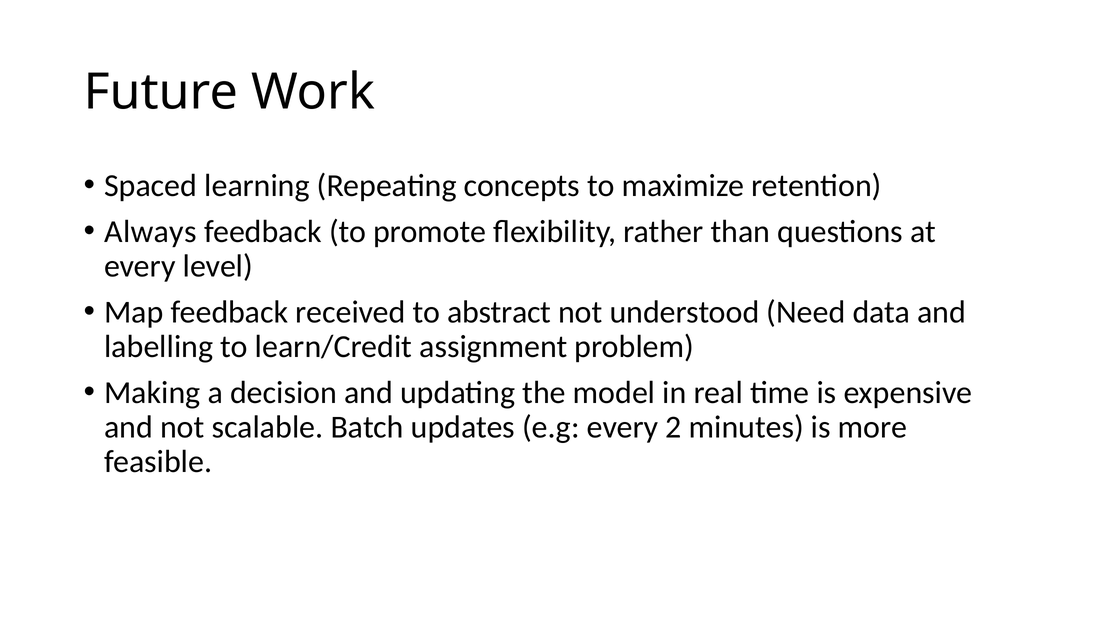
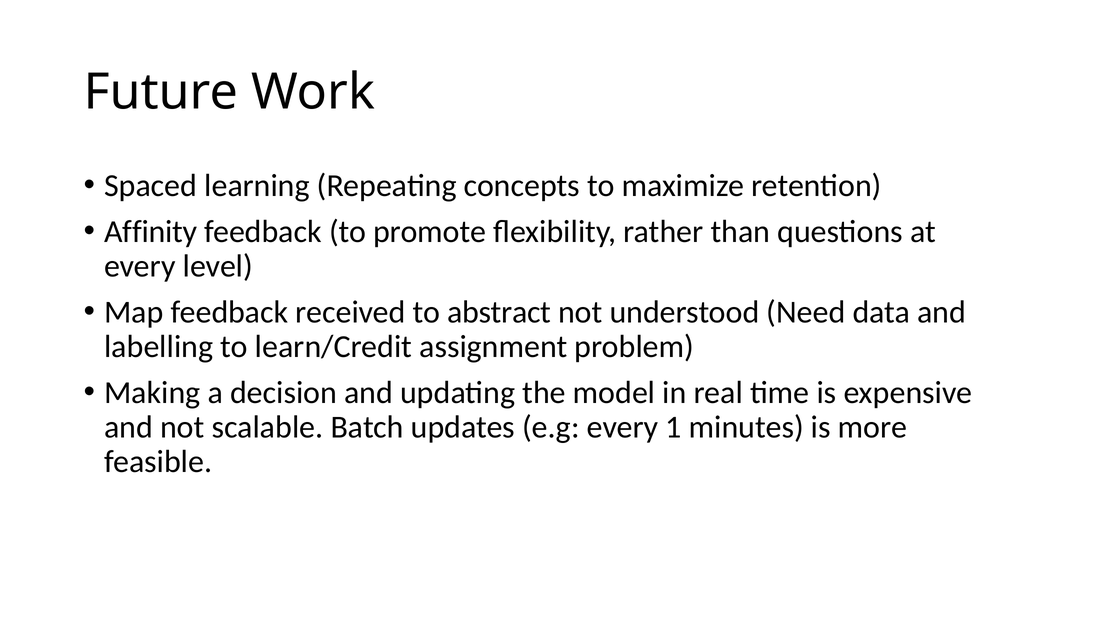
Always: Always -> Affinity (151, 231)
2: 2 -> 1 (674, 427)
